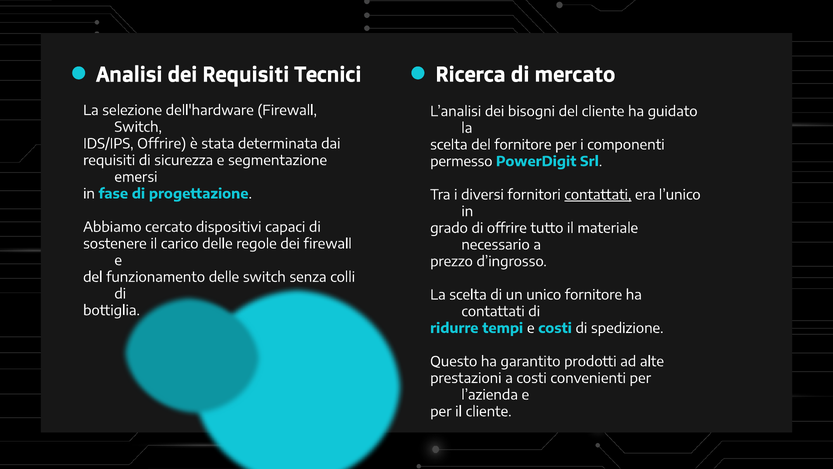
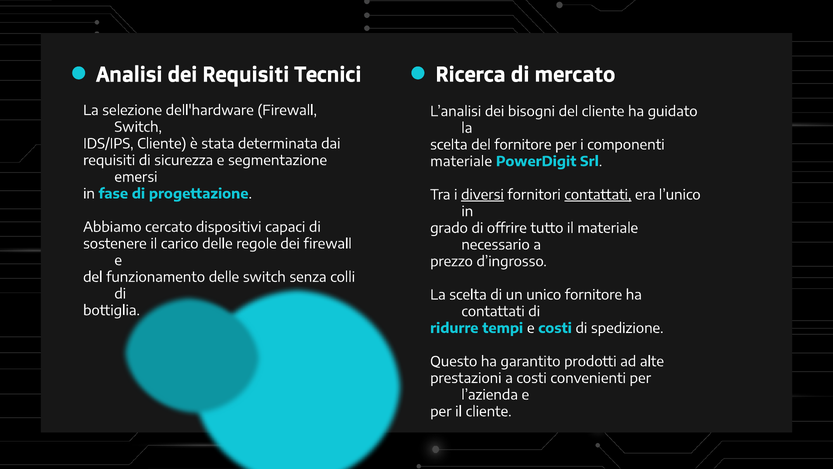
IDS/IPS Offrire: Offrire -> Cliente (162, 144)
permesso: permesso -> materiale (461, 161)
diversi underline: none -> present (482, 195)
